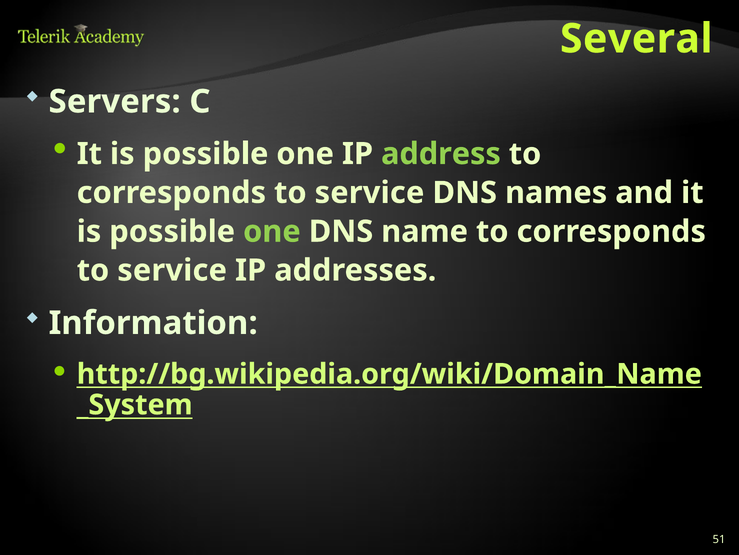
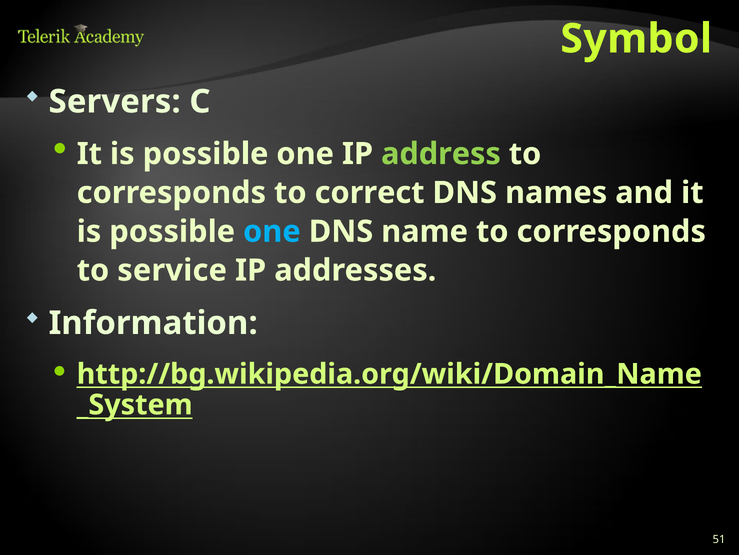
Several: Several -> Symbol (636, 39)
service: service -> correct (370, 192)
one colour: light green -> light blue (272, 231)
